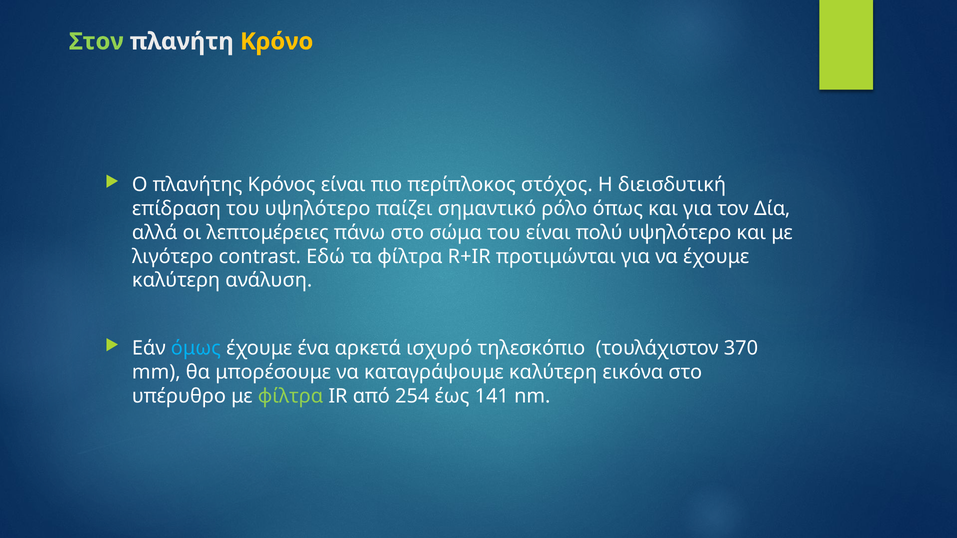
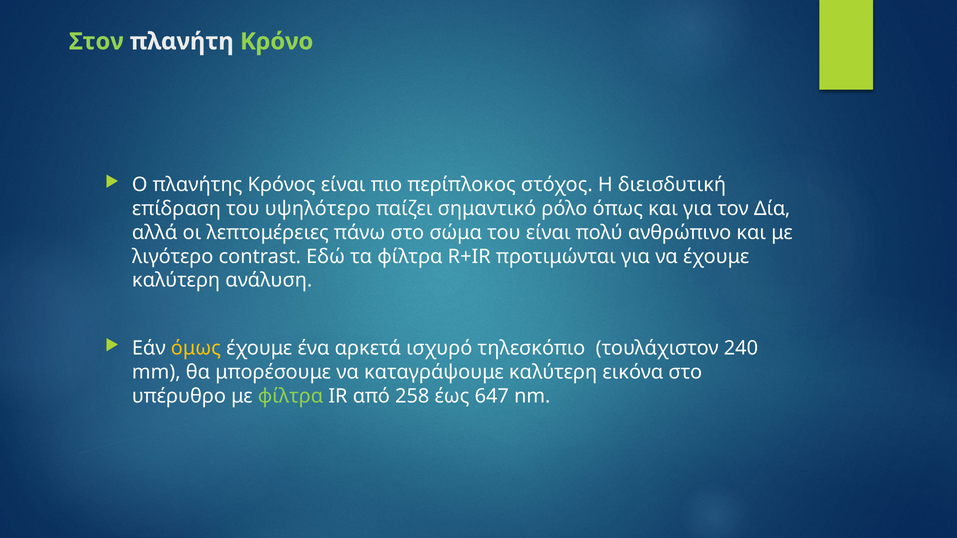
Κρόνο colour: yellow -> light green (277, 42)
πολύ υψηλότερο: υψηλότερο -> ανθρώπινο (680, 233)
όμως colour: light blue -> yellow (196, 348)
370: 370 -> 240 (741, 348)
254: 254 -> 258 (412, 396)
141: 141 -> 647 (492, 396)
